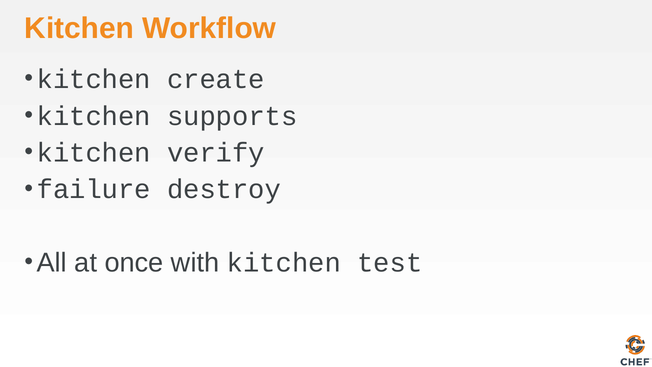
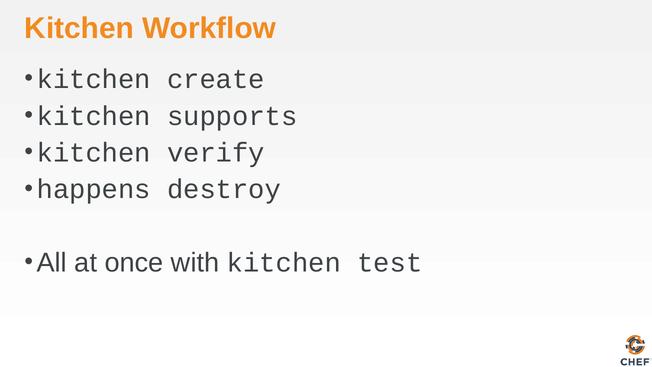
failure: failure -> happens (94, 189)
